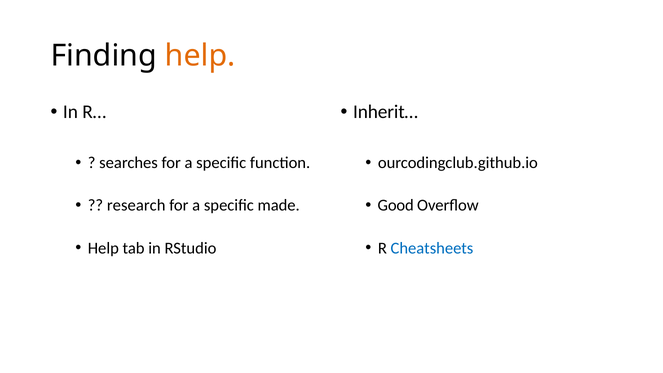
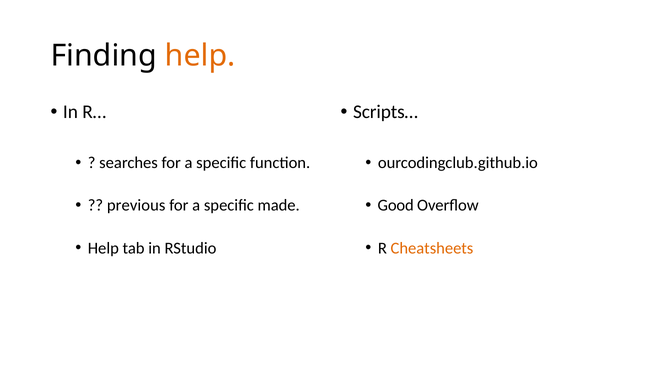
Inherit…: Inherit… -> Scripts… (385, 112)
research: research -> previous (136, 205)
Cheatsheets colour: blue -> orange (432, 248)
